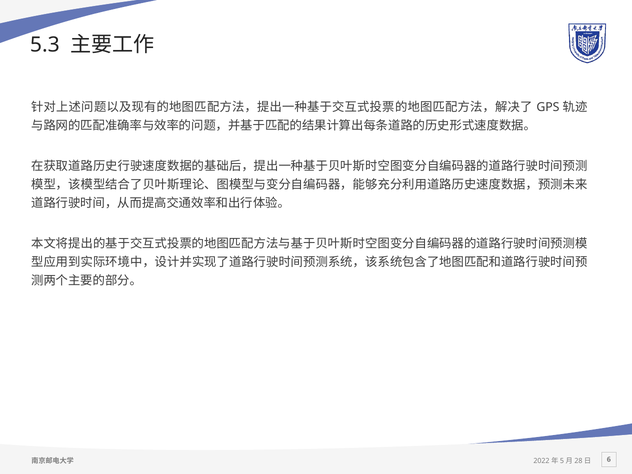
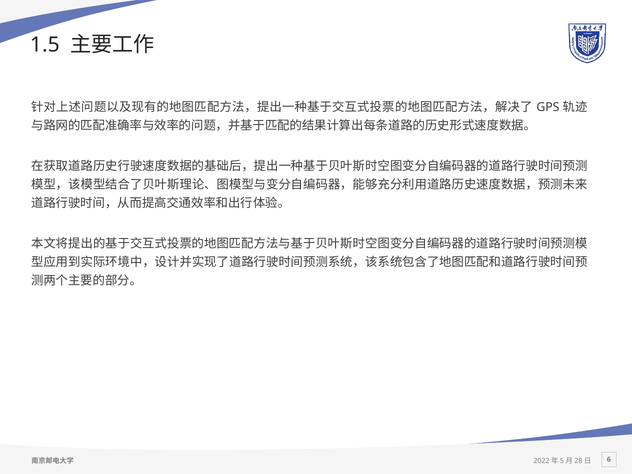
5.3: 5.3 -> 1.5 (45, 45)
